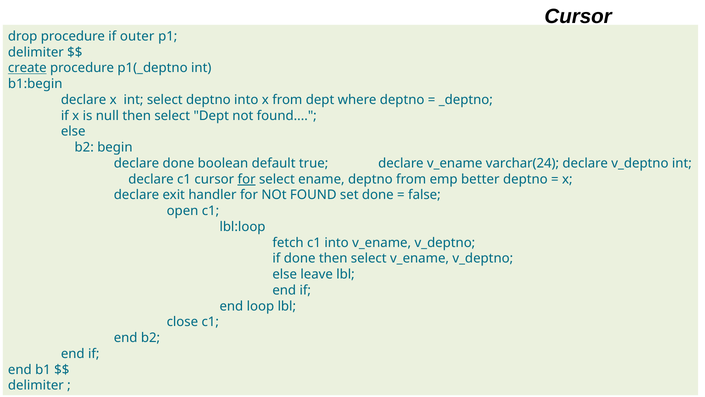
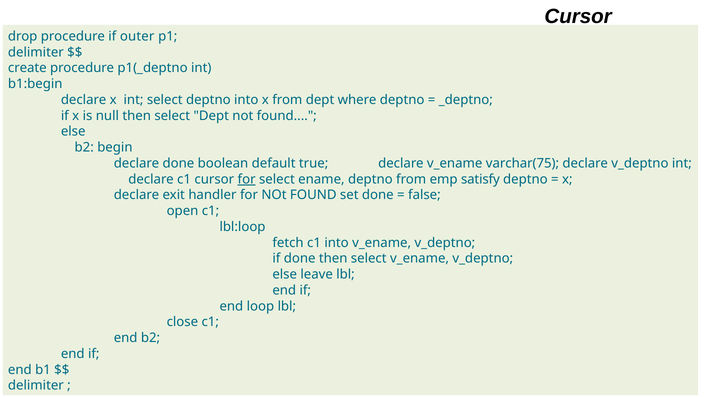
create underline: present -> none (27, 68)
varchar(24: varchar(24 -> varchar(75 (522, 163)
better: better -> satisfy (480, 179)
